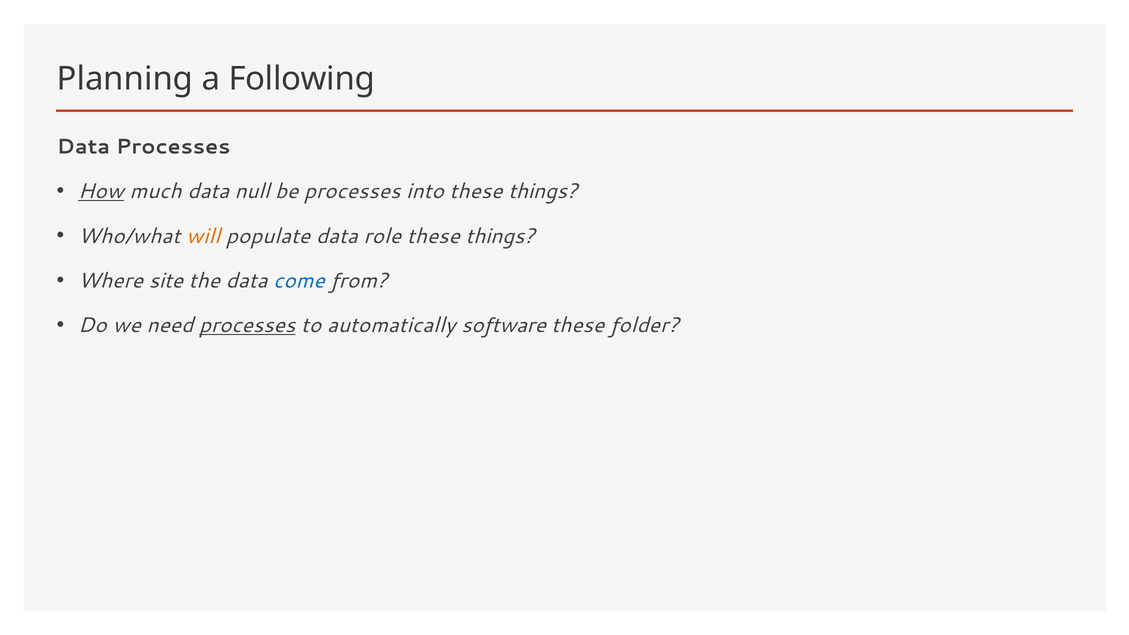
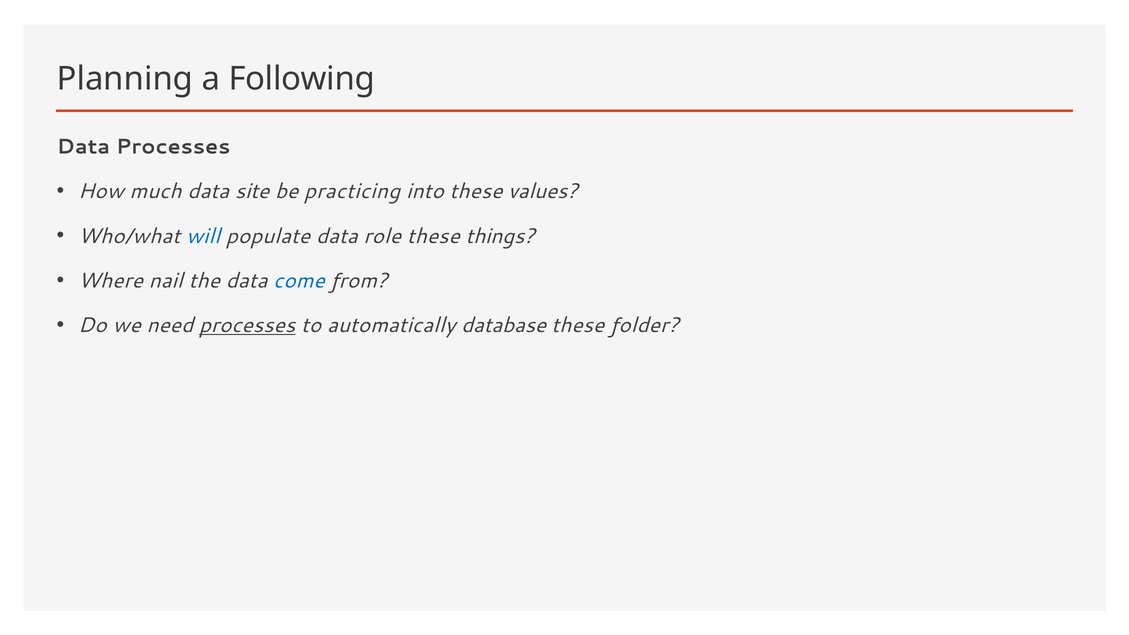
How underline: present -> none (101, 191)
null: null -> site (252, 191)
be processes: processes -> practicing (352, 191)
into these things: things -> values (543, 191)
will colour: orange -> blue (203, 236)
site: site -> nail (166, 281)
software: software -> database (504, 326)
